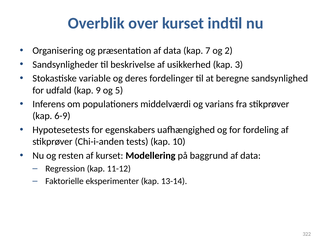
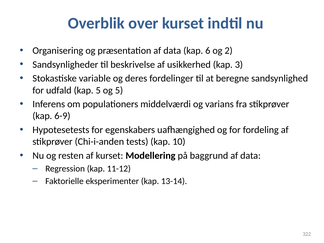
7: 7 -> 6 (208, 51)
kap 9: 9 -> 5 (98, 90)
